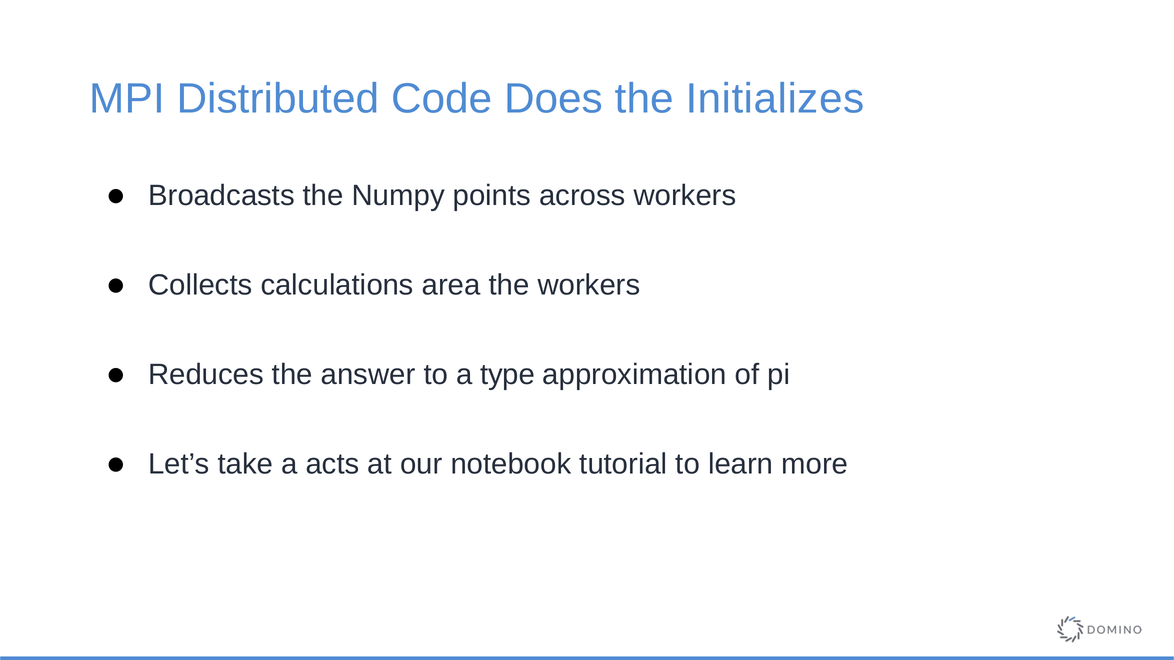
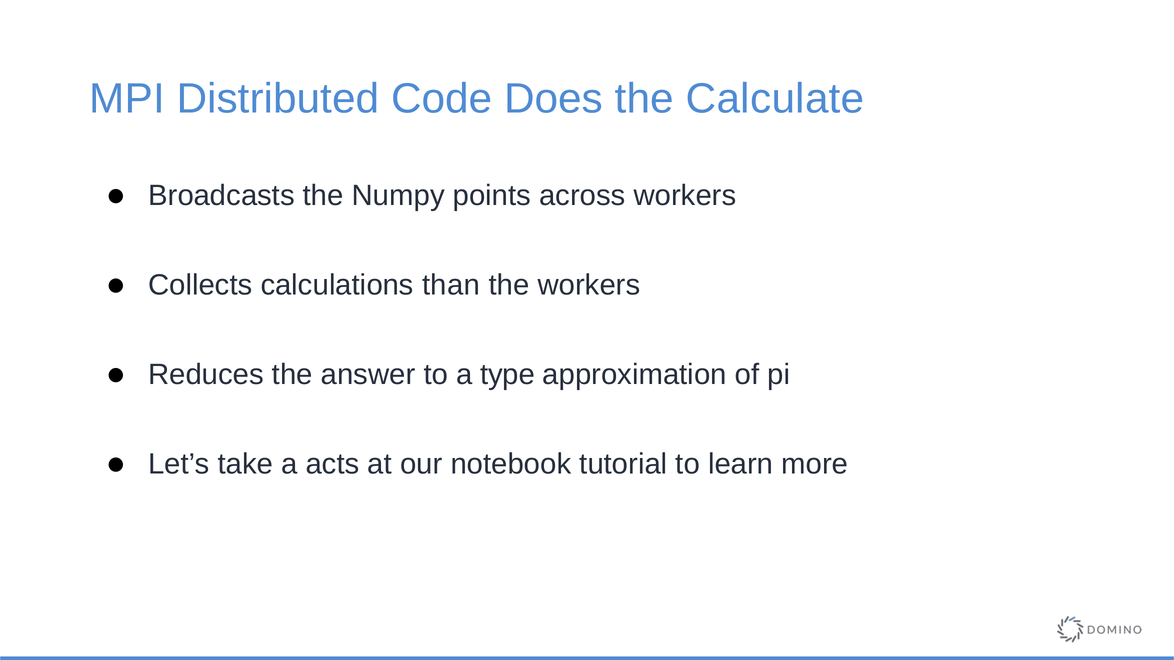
Initializes: Initializes -> Calculate (775, 99)
area: area -> than (451, 285)
